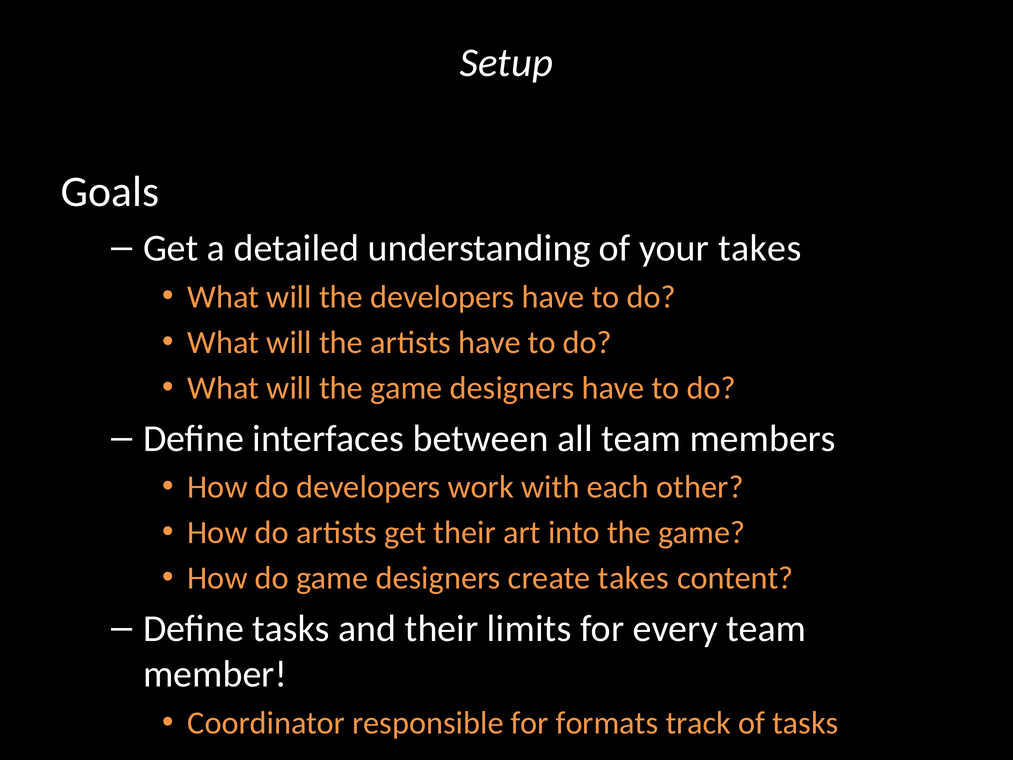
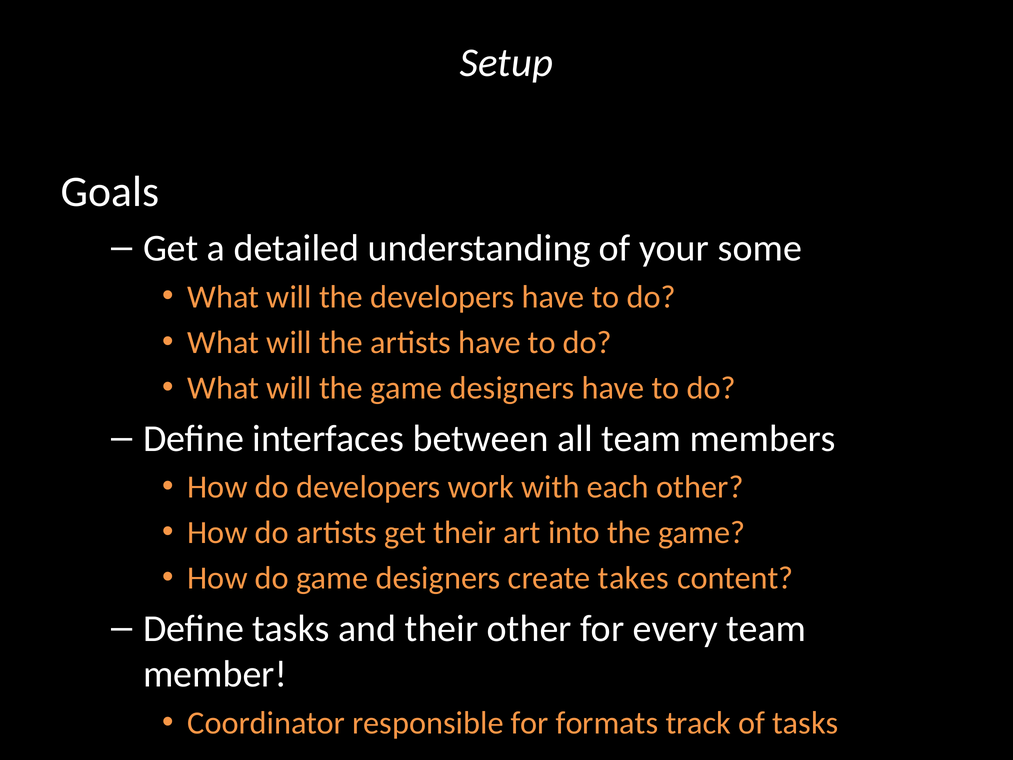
your takes: takes -> some (760, 248)
their limits: limits -> other (529, 629)
